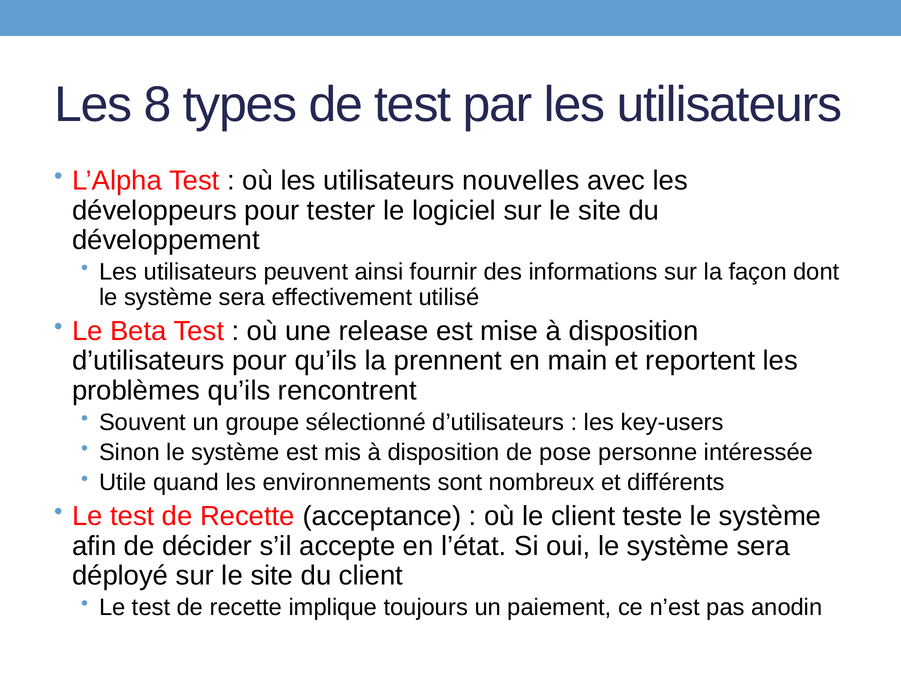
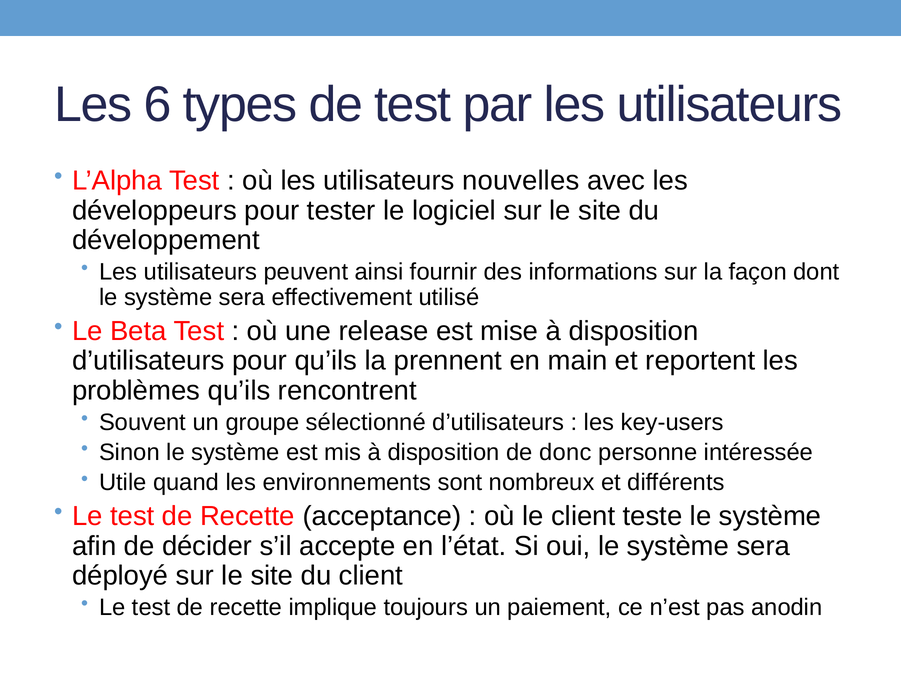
8: 8 -> 6 (157, 105)
pose: pose -> donc (565, 452)
